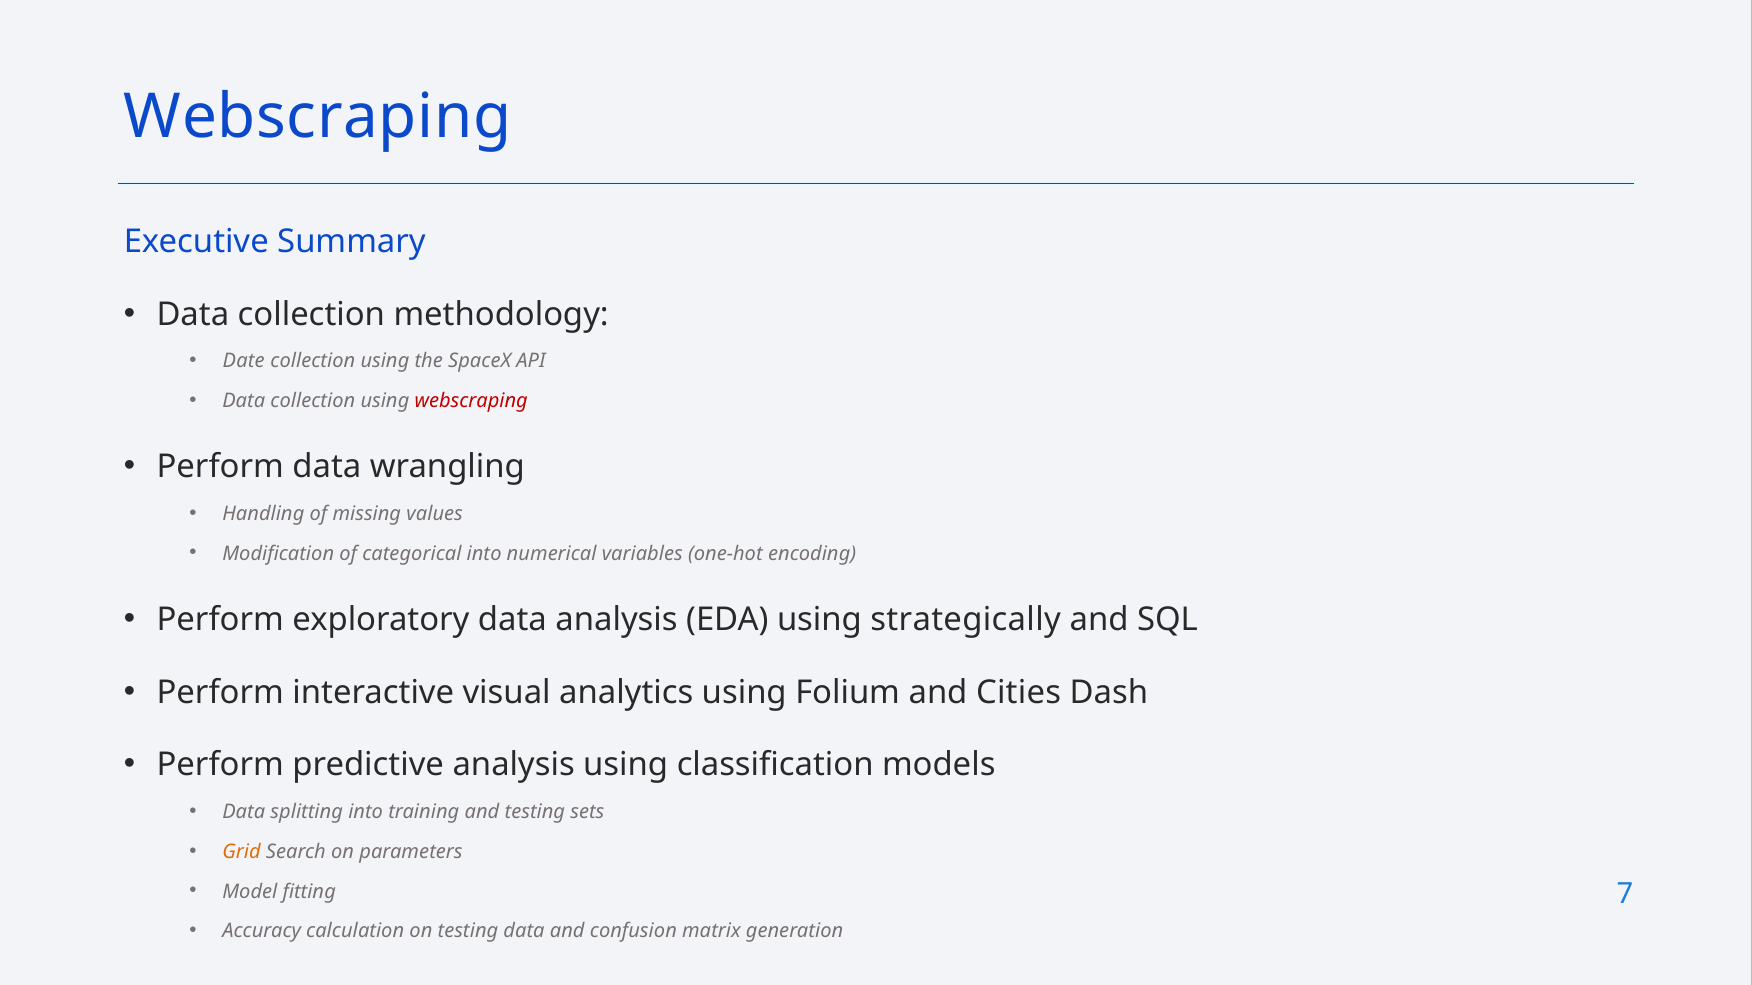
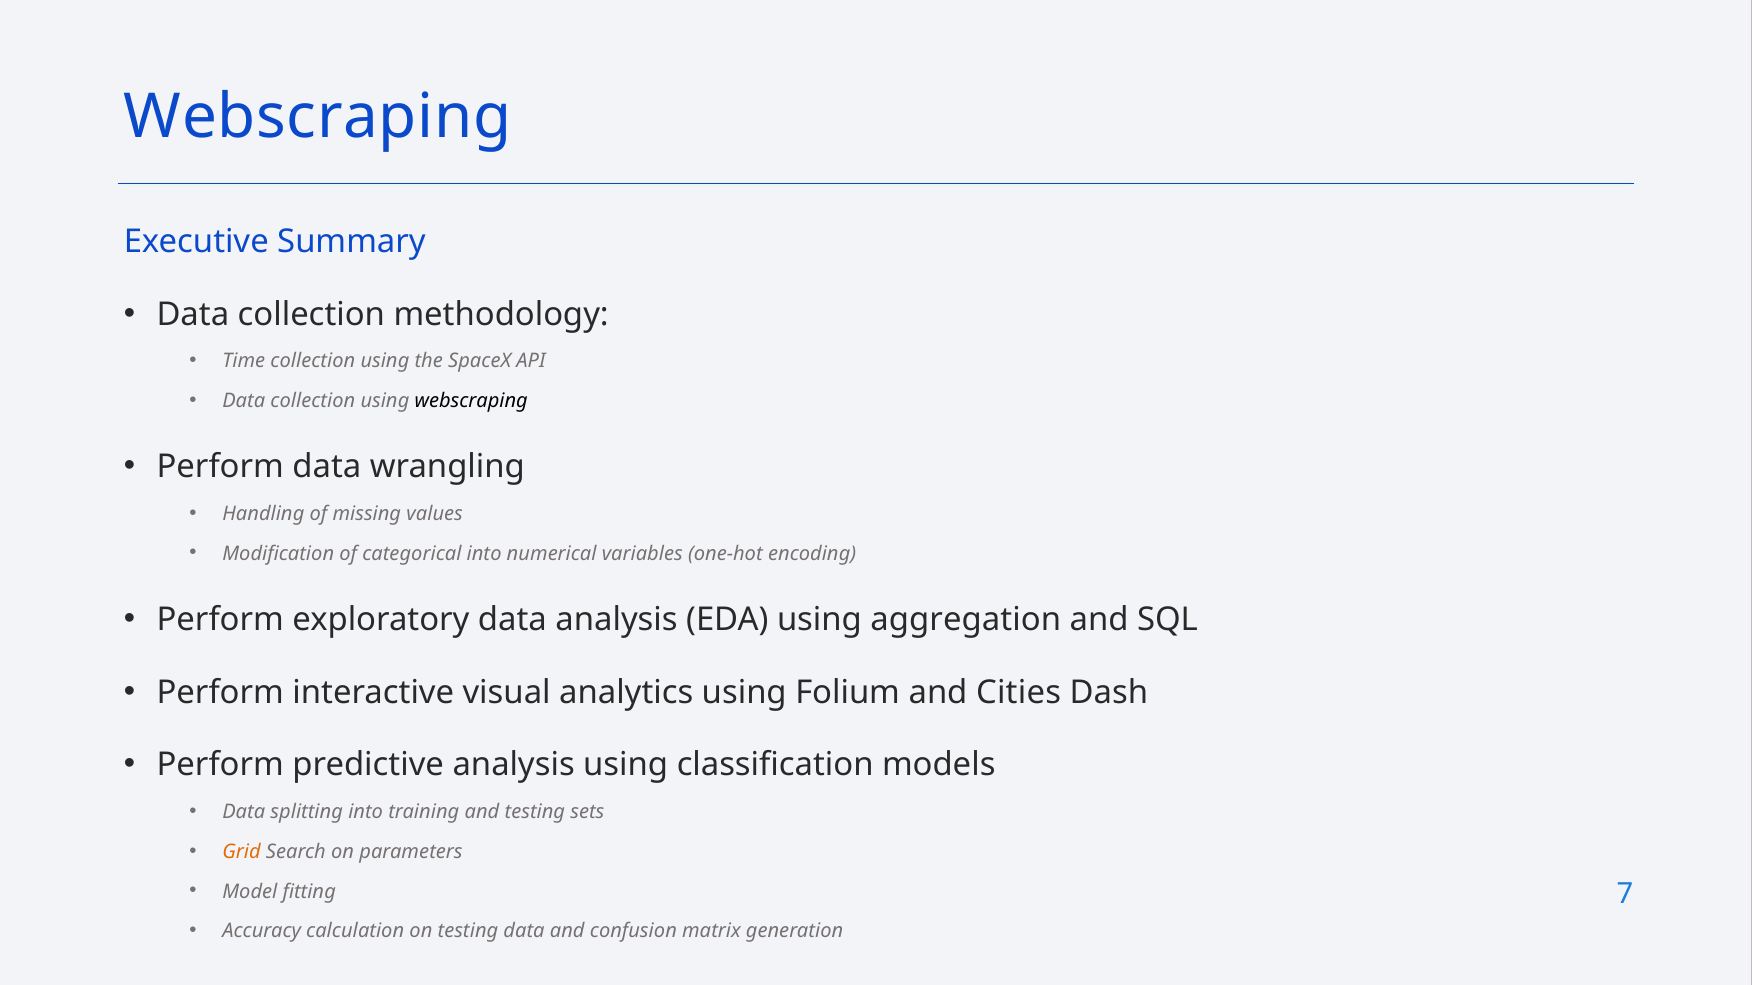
Date: Date -> Time (244, 361)
webscraping colour: red -> black (471, 401)
strategically: strategically -> aggregation (966, 620)
